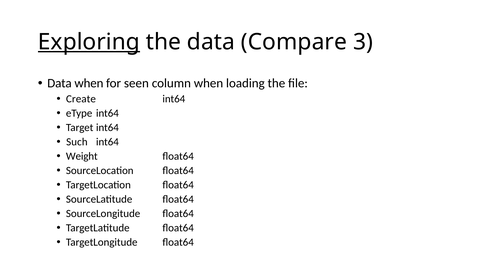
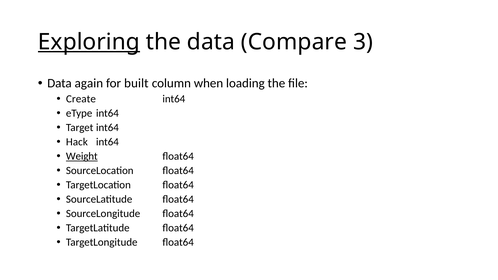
Data when: when -> again (89, 83)
seen: seen -> built (136, 83)
Such: Such -> Hack (77, 142)
Weight underline: none -> present (82, 156)
